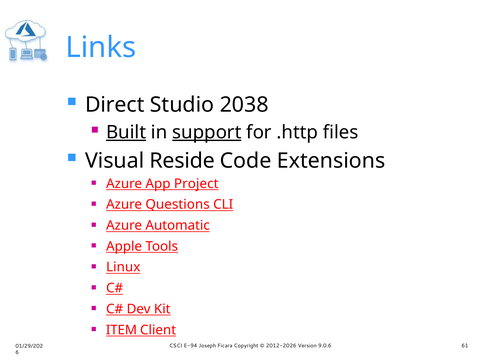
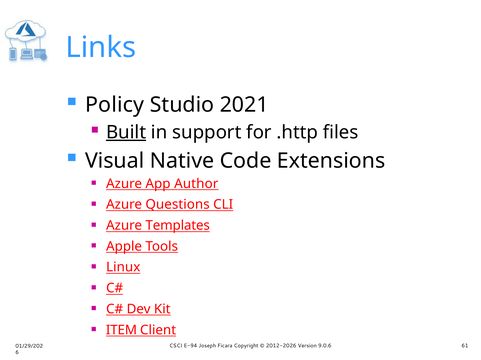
Direct: Direct -> Policy (115, 105)
2038: 2038 -> 2021 (244, 105)
support underline: present -> none (207, 133)
Reside: Reside -> Native (182, 161)
Project: Project -> Author (196, 184)
Automatic: Automatic -> Templates (178, 226)
